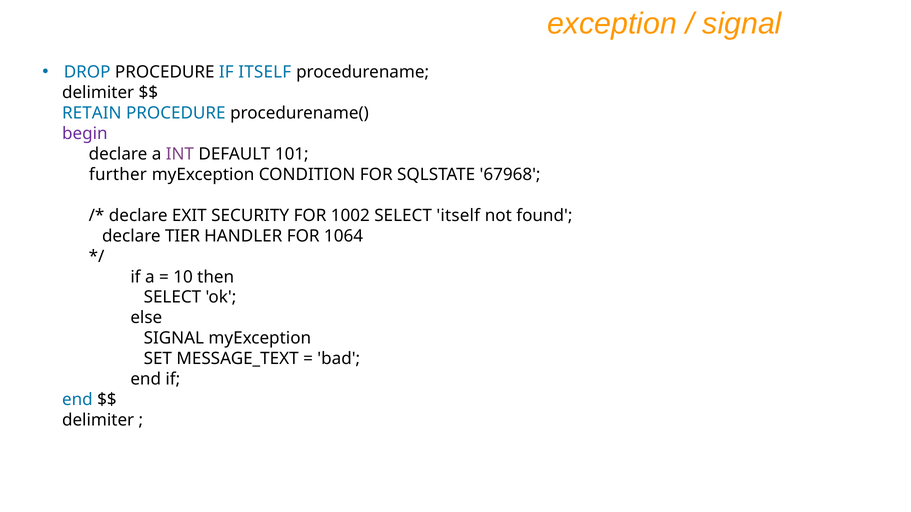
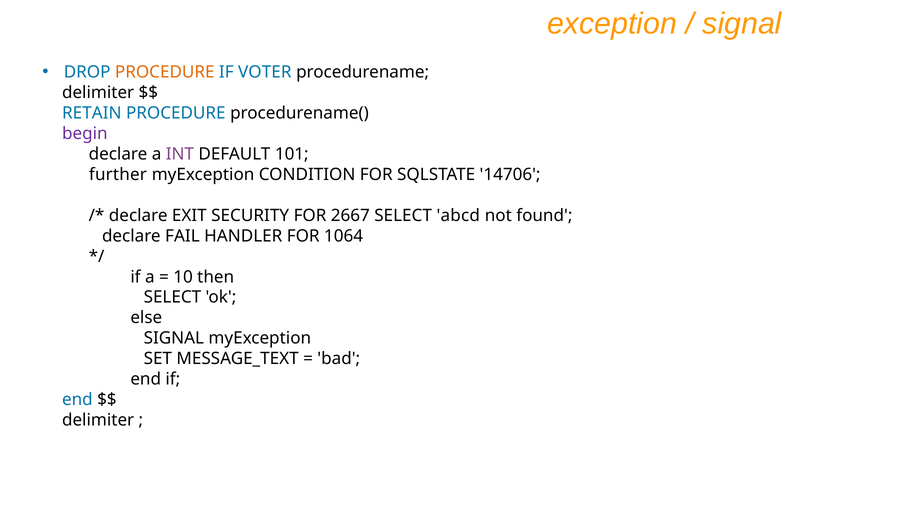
PROCEDURE colour: black -> orange (165, 72)
IF ITSELF: ITSELF -> VOTER (265, 72)
67968: 67968 -> 14706 (510, 175)
1002: 1002 -> 2667 (350, 216)
SELECT itself: itself -> abcd (458, 216)
TIER: TIER -> FAIL (182, 236)
